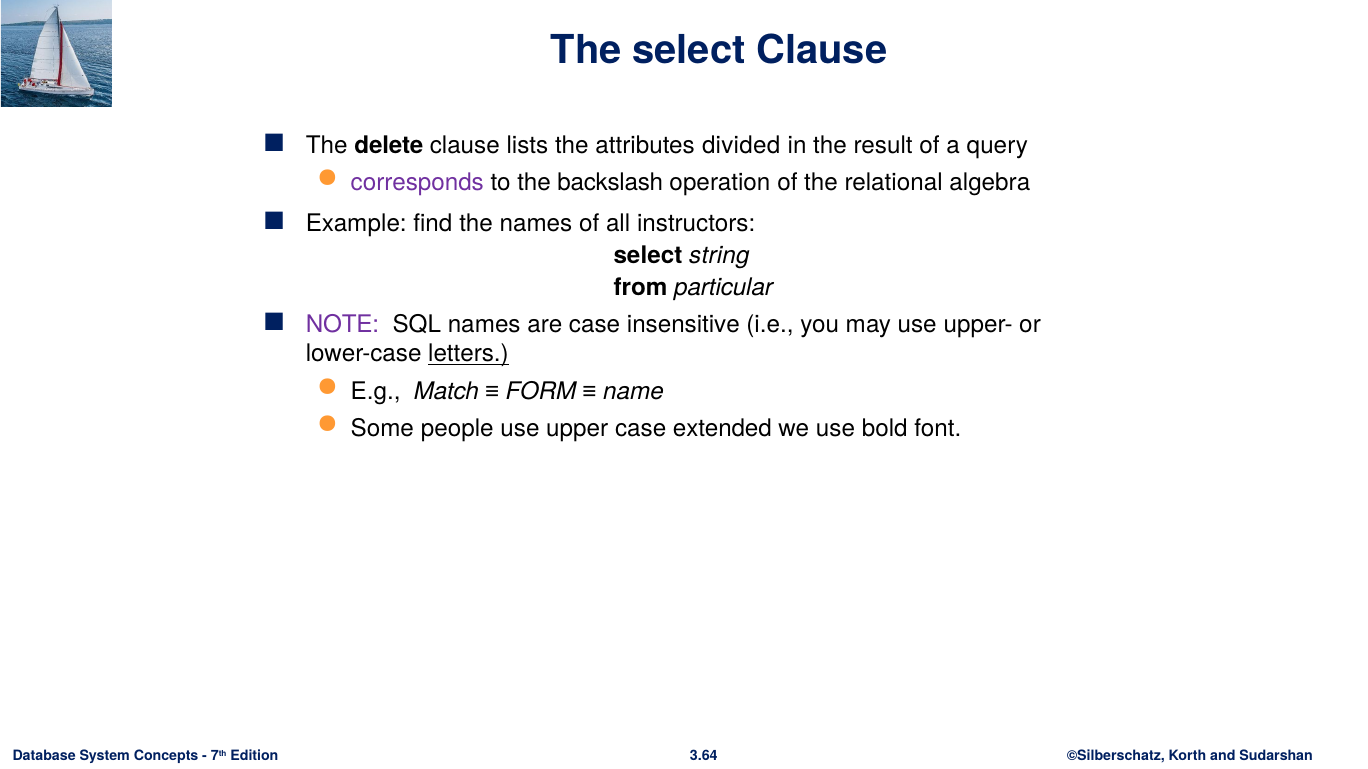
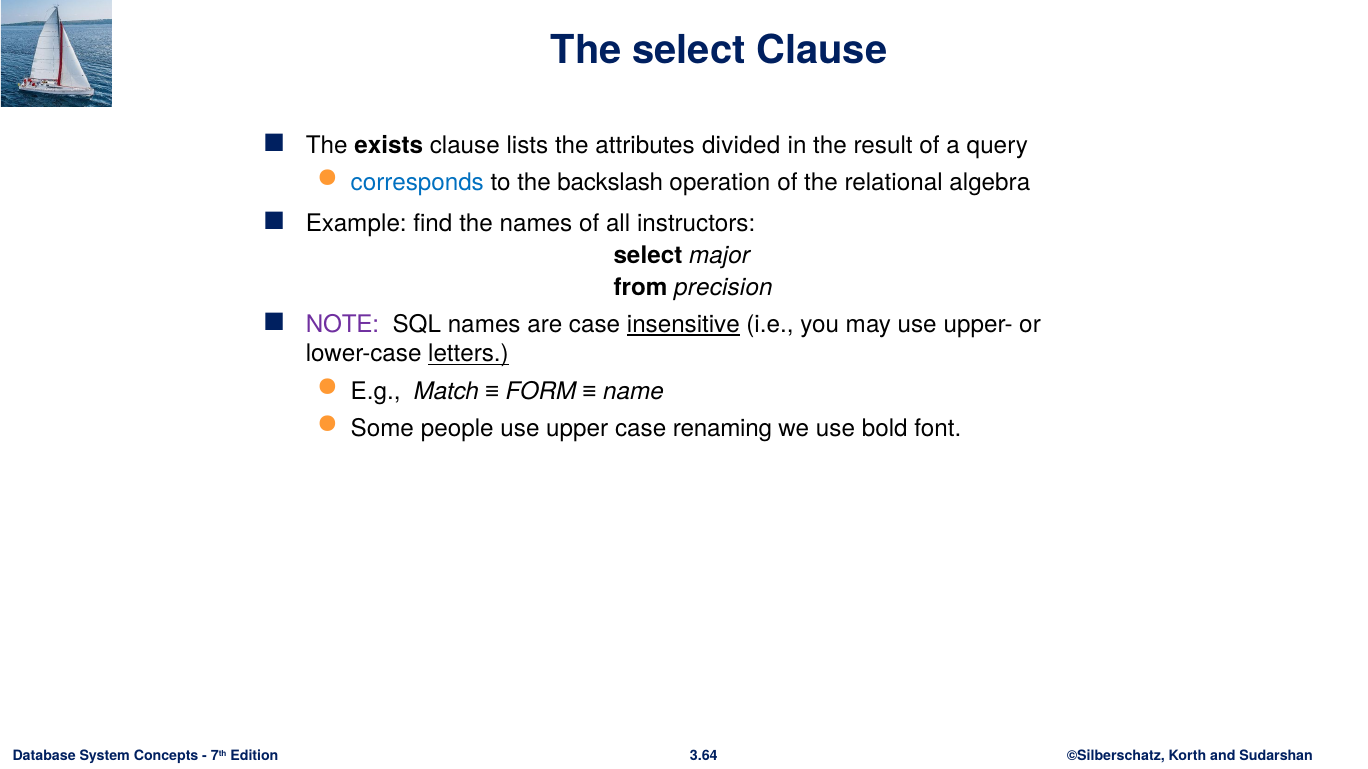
delete: delete -> exists (389, 145)
corresponds colour: purple -> blue (417, 183)
string: string -> major (720, 255)
particular: particular -> precision (723, 287)
insensitive underline: none -> present (683, 325)
extended: extended -> renaming (722, 429)
